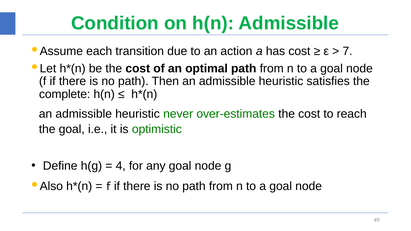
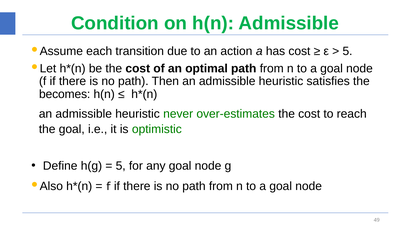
7: 7 -> 5 (348, 51)
complete: complete -> becomes (65, 94)
4: 4 -> 5 (121, 166)
